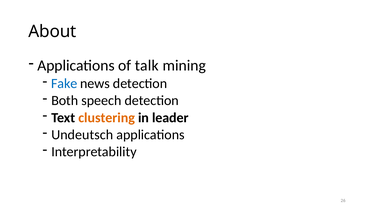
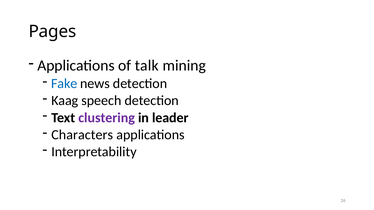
About: About -> Pages (52, 31)
Both: Both -> Kaag (65, 101)
clustering colour: orange -> purple (107, 118)
Undeutsch: Undeutsch -> Characters (82, 135)
